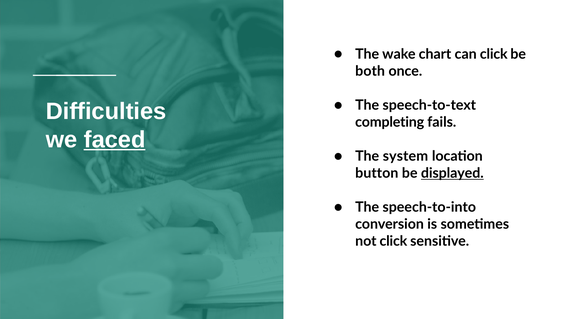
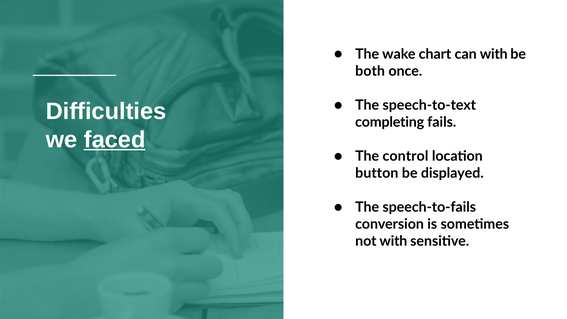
can click: click -> with (494, 54)
system: system -> control (405, 156)
displayed underline: present -> none (452, 173)
speech-to-into: speech-to-into -> speech-to-fails (429, 207)
not click: click -> with (393, 241)
